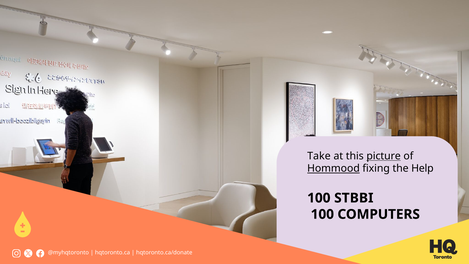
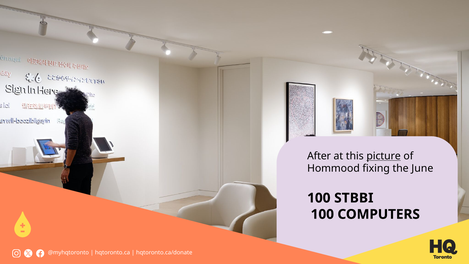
Take: Take -> After (319, 156)
Hommood underline: present -> none (333, 168)
Help: Help -> June (422, 168)
